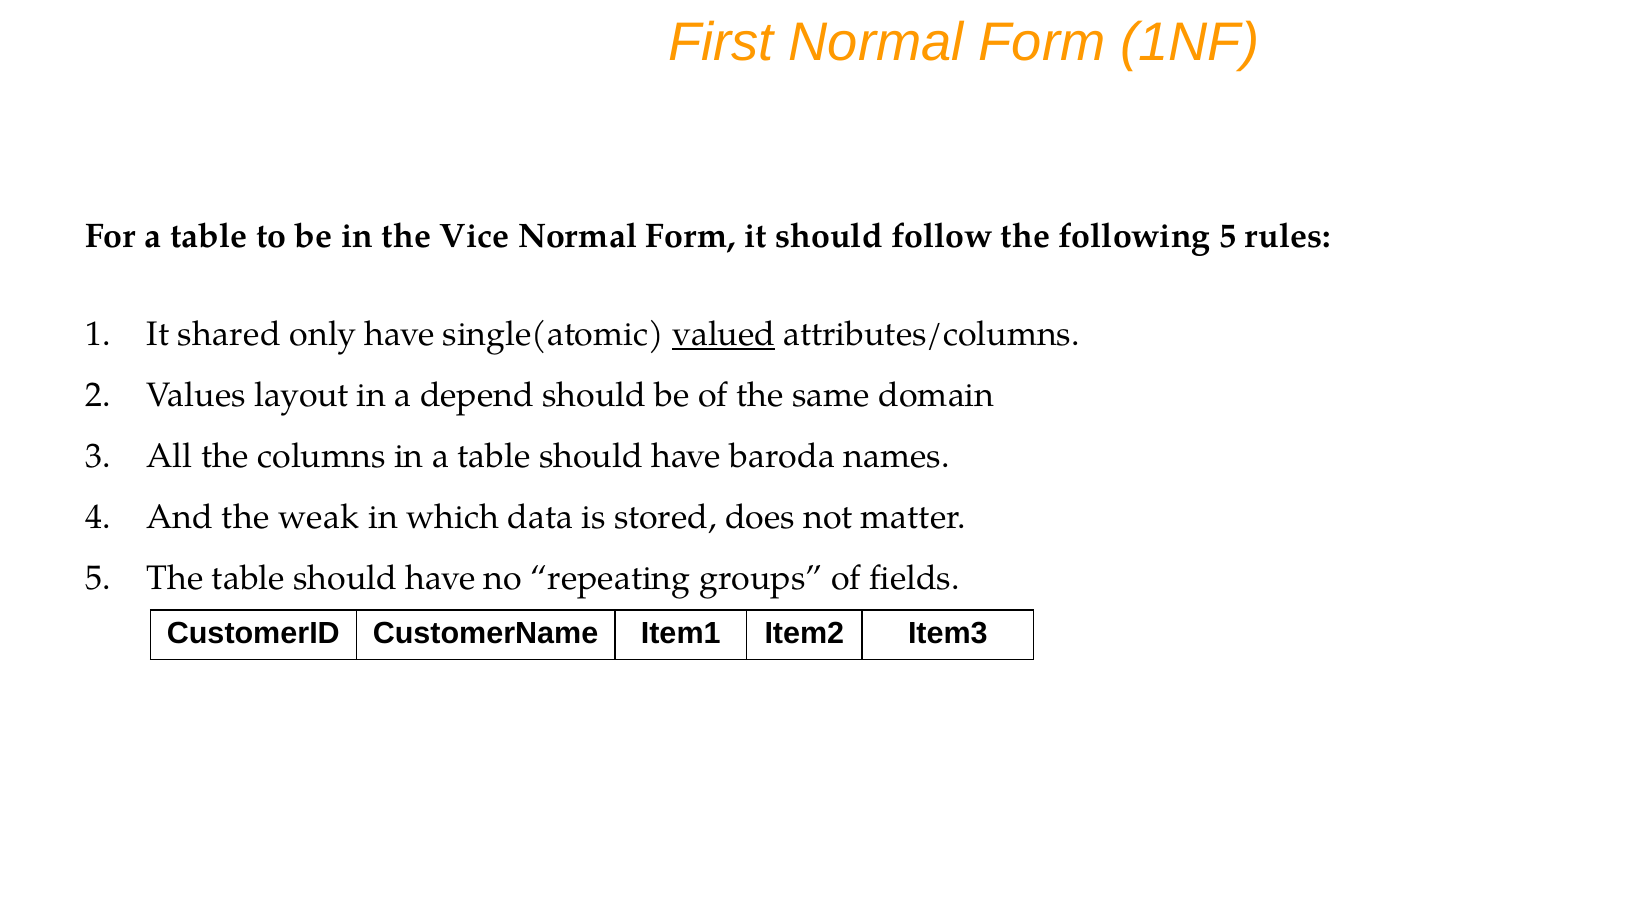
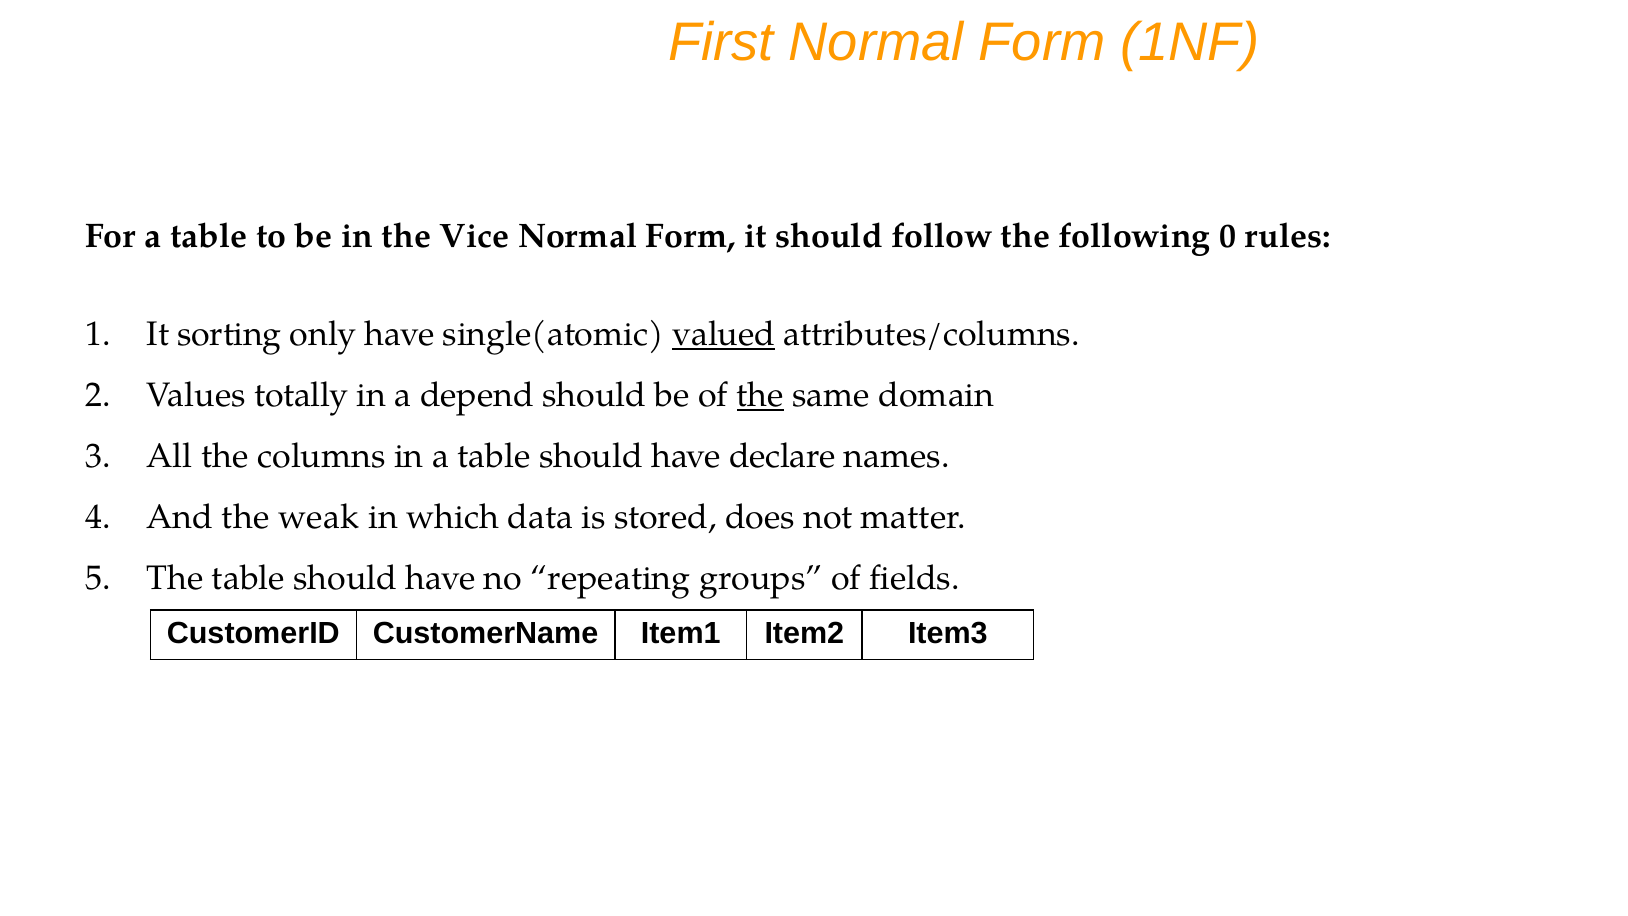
following 5: 5 -> 0 (1228, 237)
shared: shared -> sorting (230, 334)
layout: layout -> totally (302, 395)
the underline: none -> present (760, 395)
baroda: baroda -> declare (782, 456)
